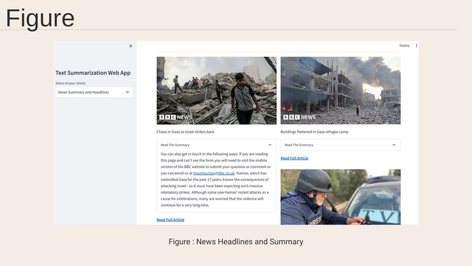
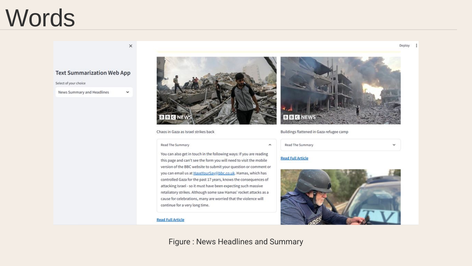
Figure: Figure -> Words (40, 18)
